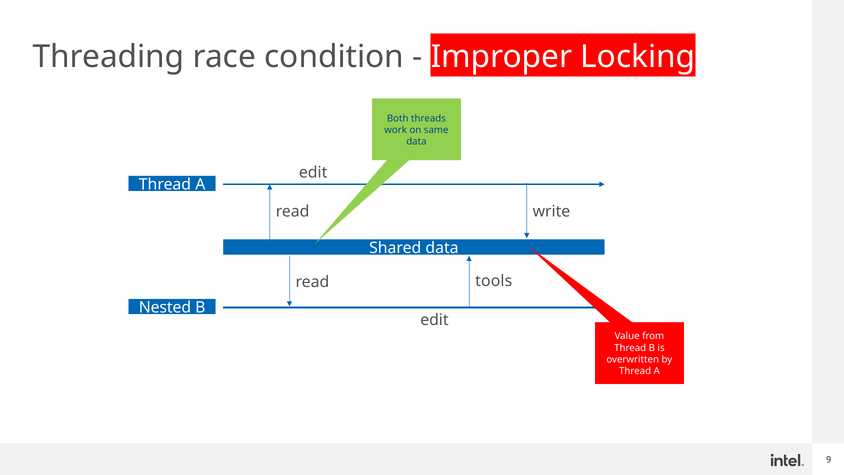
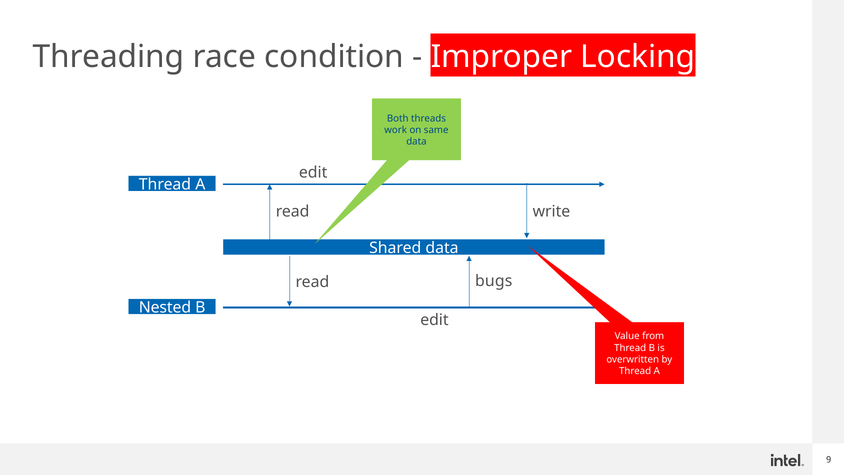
tools: tools -> bugs (494, 281)
